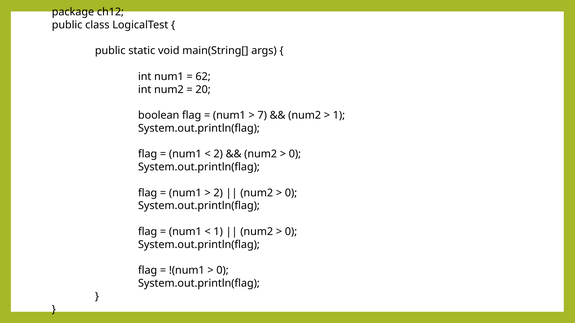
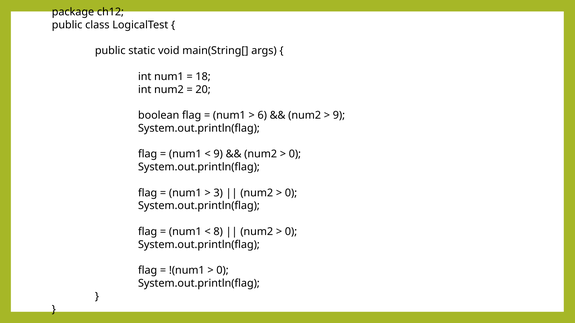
62: 62 -> 18 (203, 77)
7: 7 -> 6 (262, 115)
1: 1 -> 9 (339, 115)
2: 2 -> 9 (218, 154)
2: 2 -> 3 (218, 193)
1: 1 -> 8 (218, 232)
